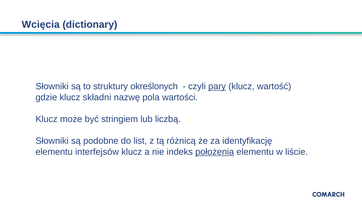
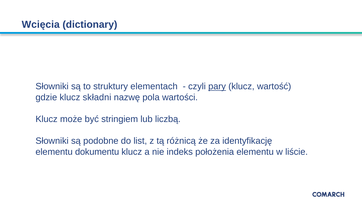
określonych: określonych -> elementach (154, 86)
interfejsów: interfejsów -> dokumentu (97, 152)
położenia underline: present -> none (215, 152)
